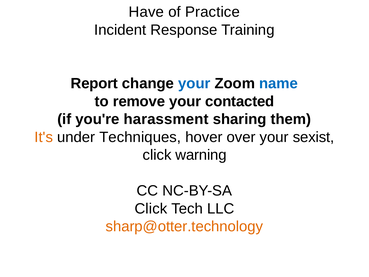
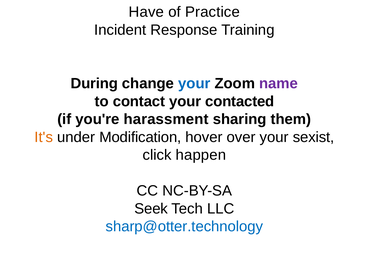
Report: Report -> During (94, 83)
name colour: blue -> purple (279, 83)
remove: remove -> contact (139, 101)
Techniques: Techniques -> Modification (140, 137)
warning: warning -> happen (201, 155)
Click: Click -> Seek (151, 208)
sharp@otter.technology colour: orange -> blue (184, 226)
